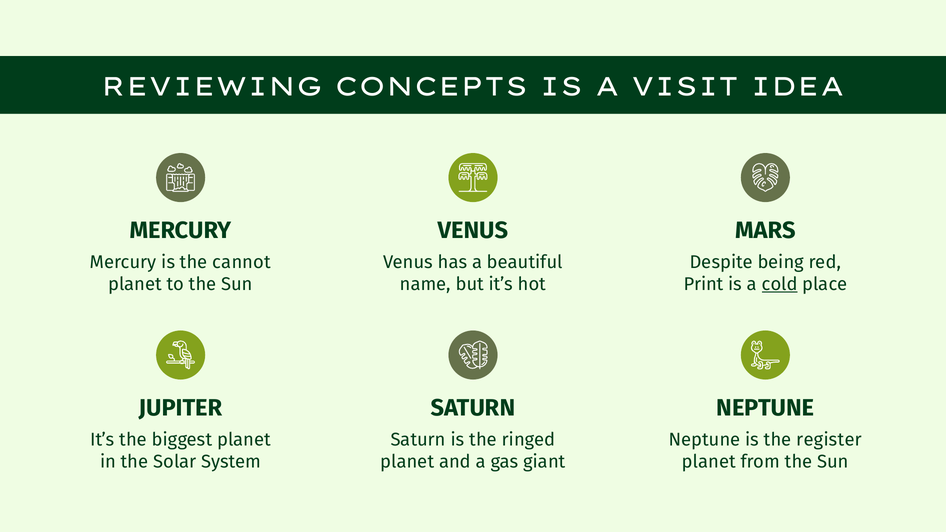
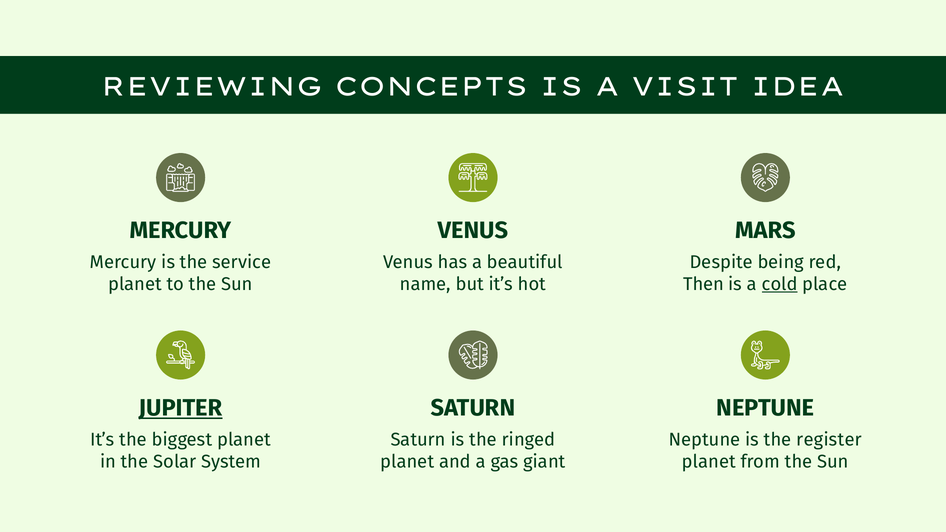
cannot: cannot -> service (242, 262)
Print: Print -> Then (704, 284)
JUPITER underline: none -> present (181, 408)
